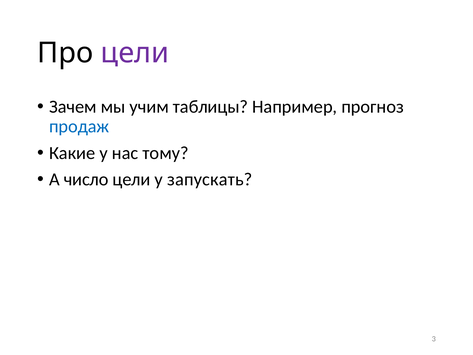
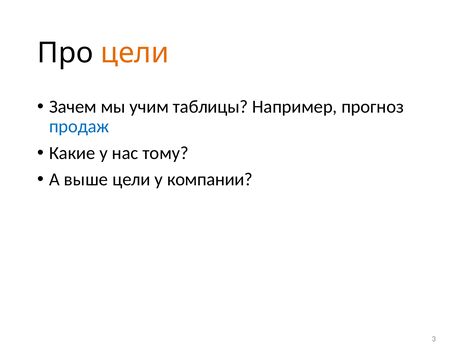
цели colour: purple -> orange (135, 53)
число: число -> выше (86, 179)
запускать: запускать -> компании (210, 179)
